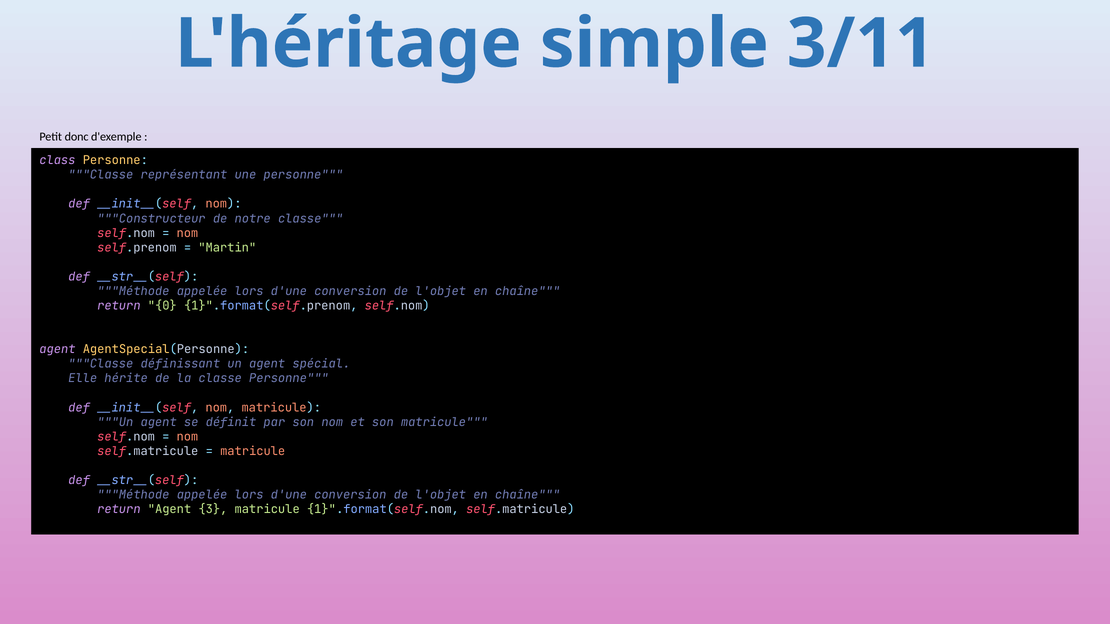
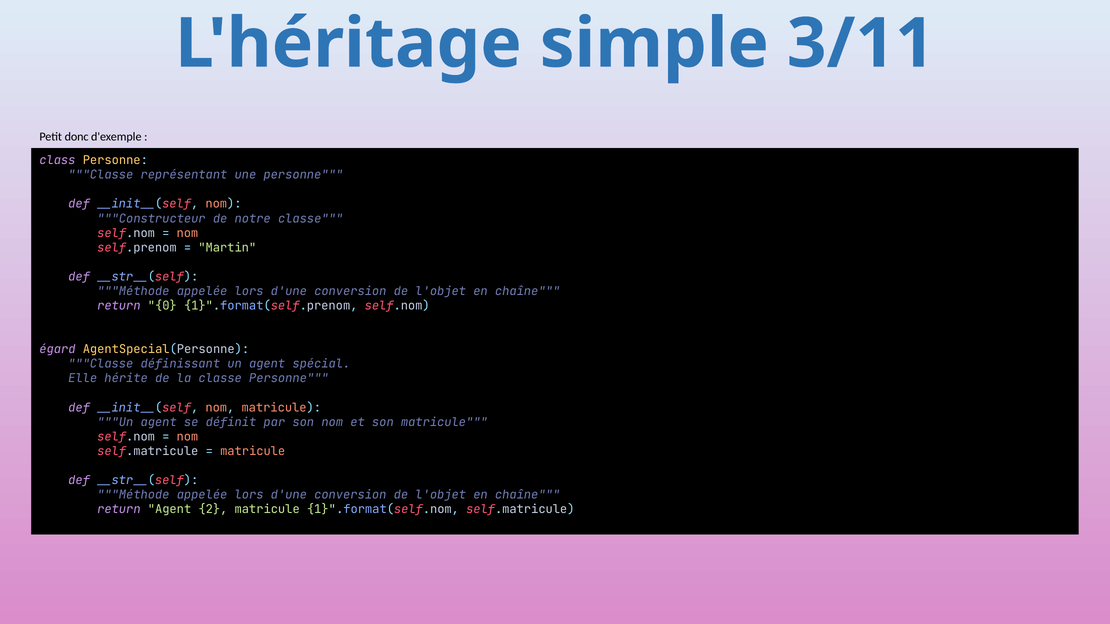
agent: agent -> égard (57, 350)
3: 3 -> 2 (213, 510)
